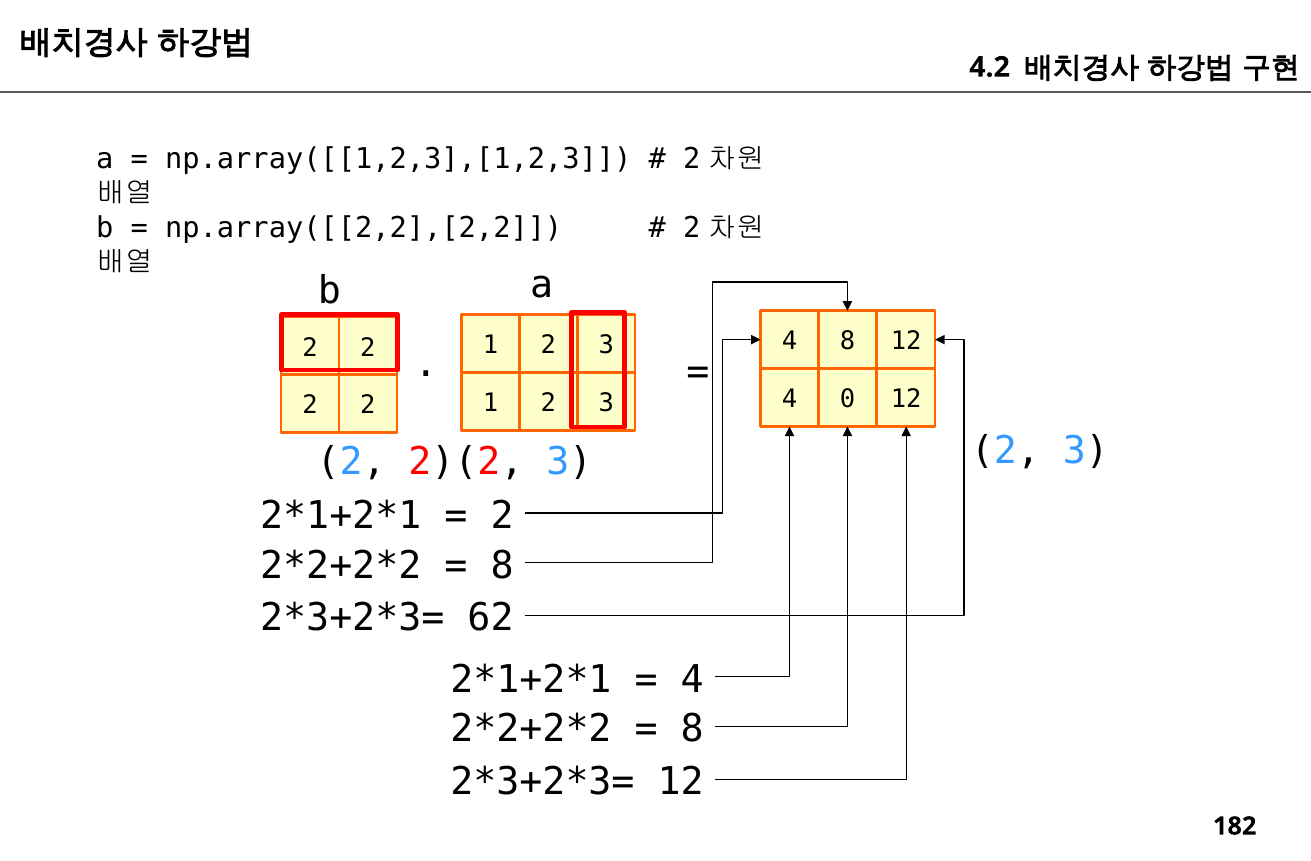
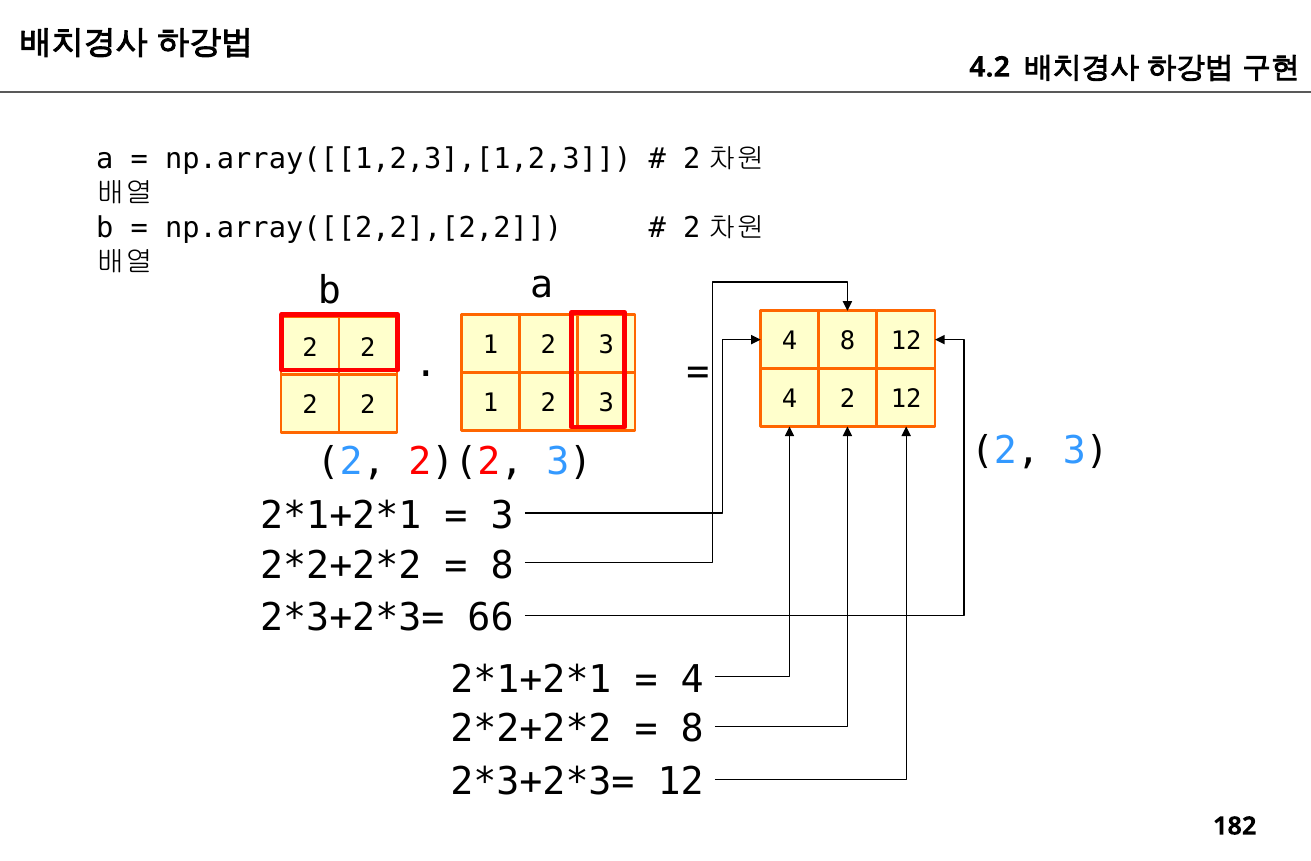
4 0: 0 -> 2 (847, 399)
2: 2 -> 3 (502, 516)
62: 62 -> 66 (490, 618)
